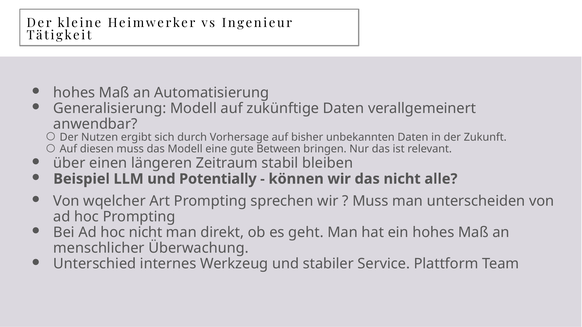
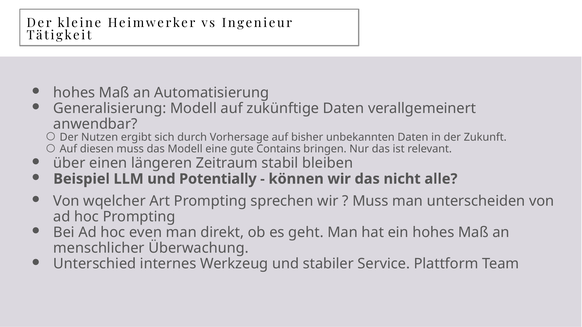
Between: Between -> Contains (279, 149)
hoc nicht: nicht -> even (146, 233)
